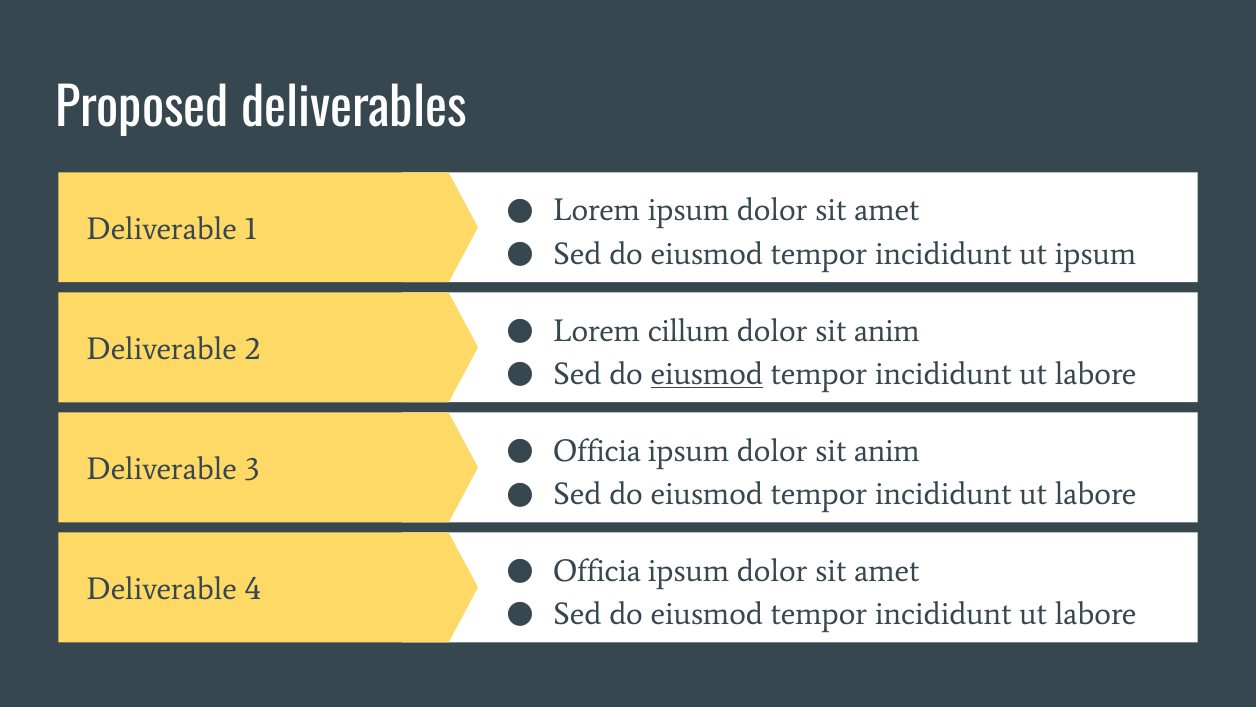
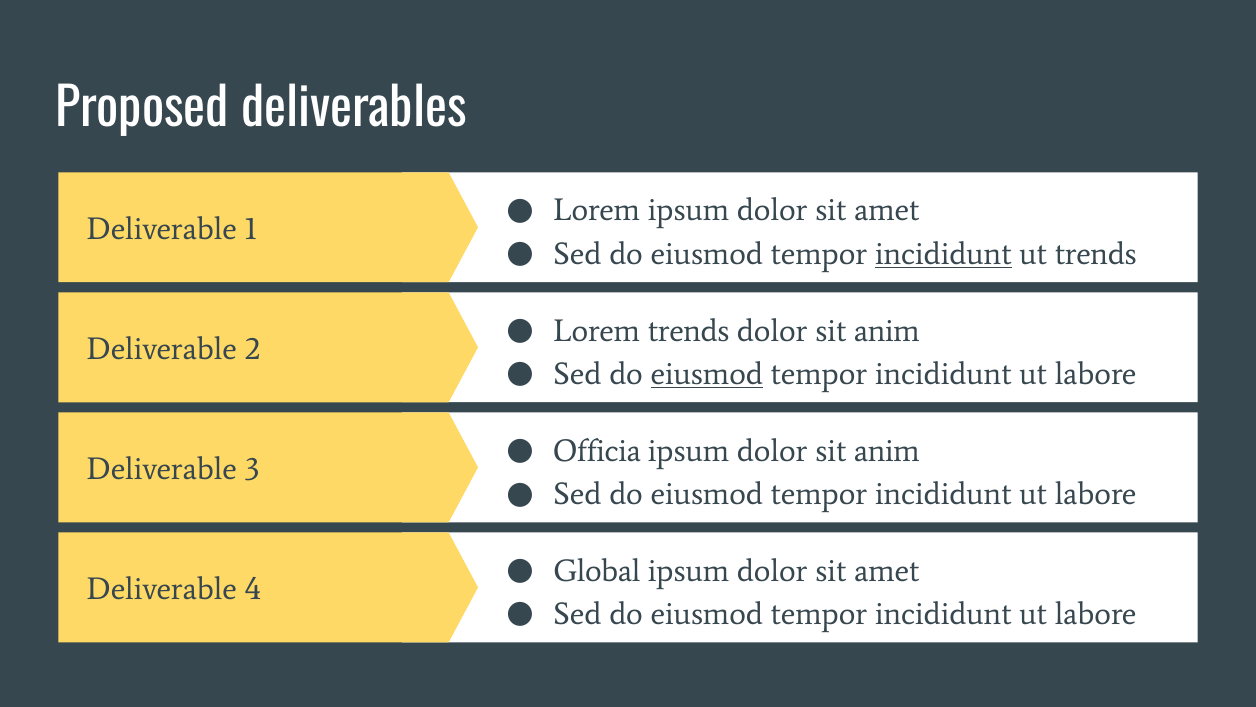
incididunt underline: none -> present (943, 254)
ut ipsum: ipsum -> trends (1096, 254)
Lorem cillum: cillum -> trends (689, 330)
Officia: Officia -> Global (597, 571)
